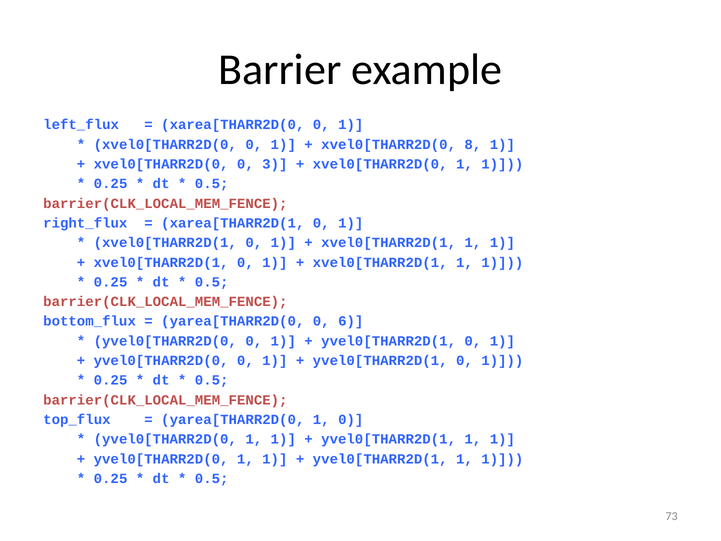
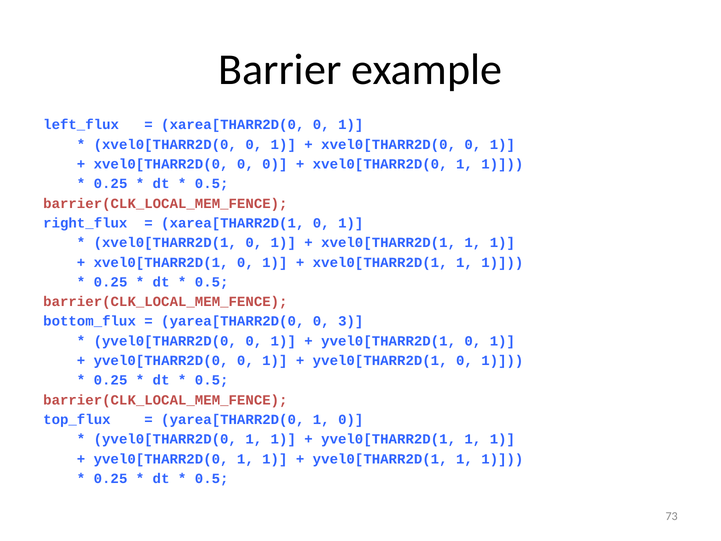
8: 8 -> 0 (473, 144)
0 3: 3 -> 0 (275, 164)
6: 6 -> 3 (351, 321)
